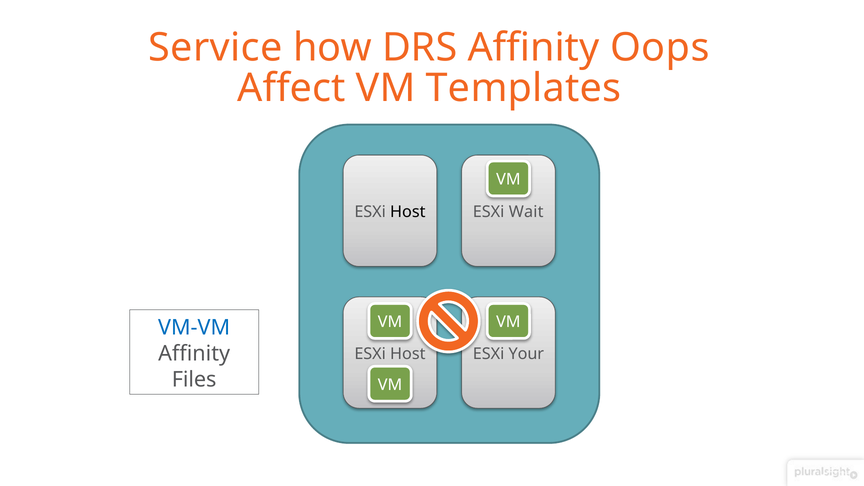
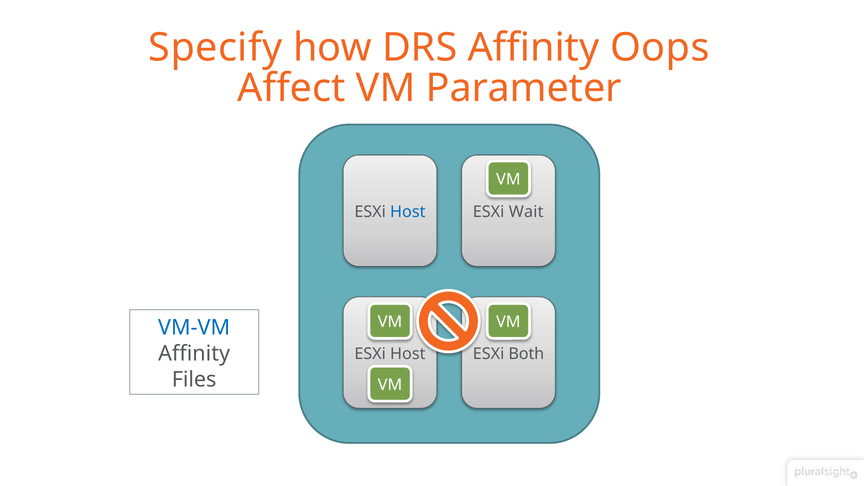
Service: Service -> Specify (215, 48)
Templates: Templates -> Parameter (524, 88)
Host colour: black -> blue (408, 212)
Your: Your -> Both (526, 354)
